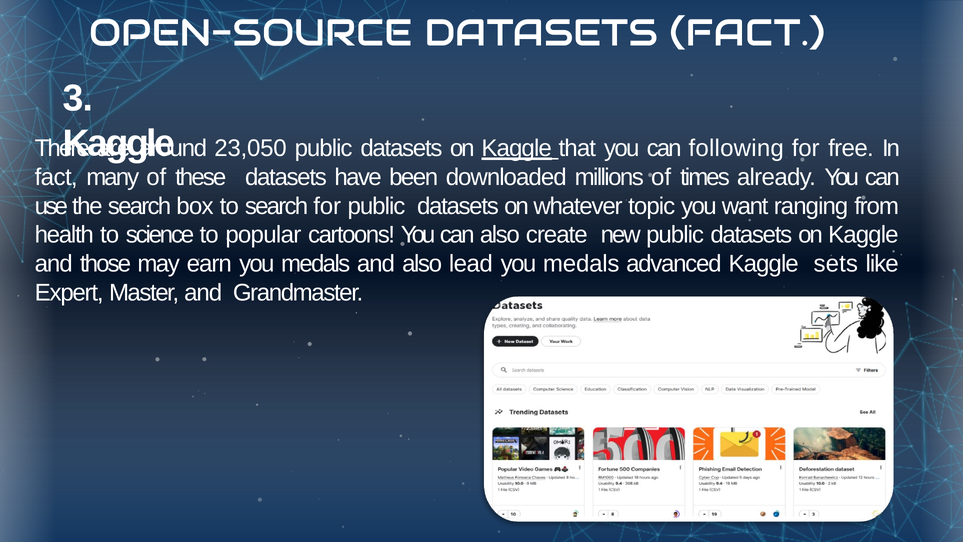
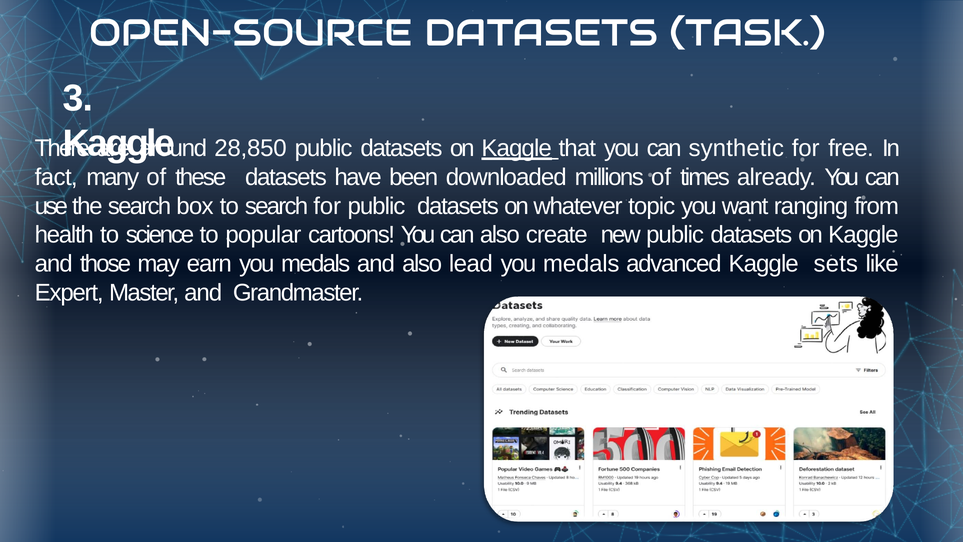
DATASETS FACT: FACT -> TASK (748, 33)
23,050: 23,050 -> 28,850 (251, 148)
following: following -> synthetic (736, 148)
